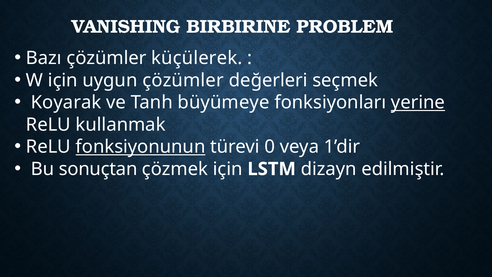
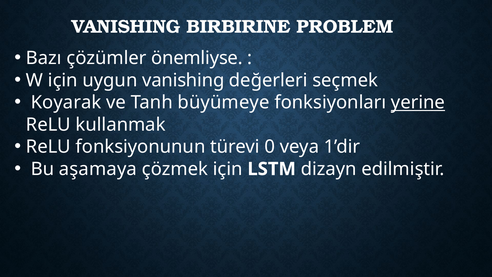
küçülerek: küçülerek -> önemliyse (197, 58)
uygun çözümler: çözümler -> vanishing (183, 80)
fonksiyonunun underline: present -> none (141, 147)
sonuçtan: sonuçtan -> aşamaya (98, 169)
